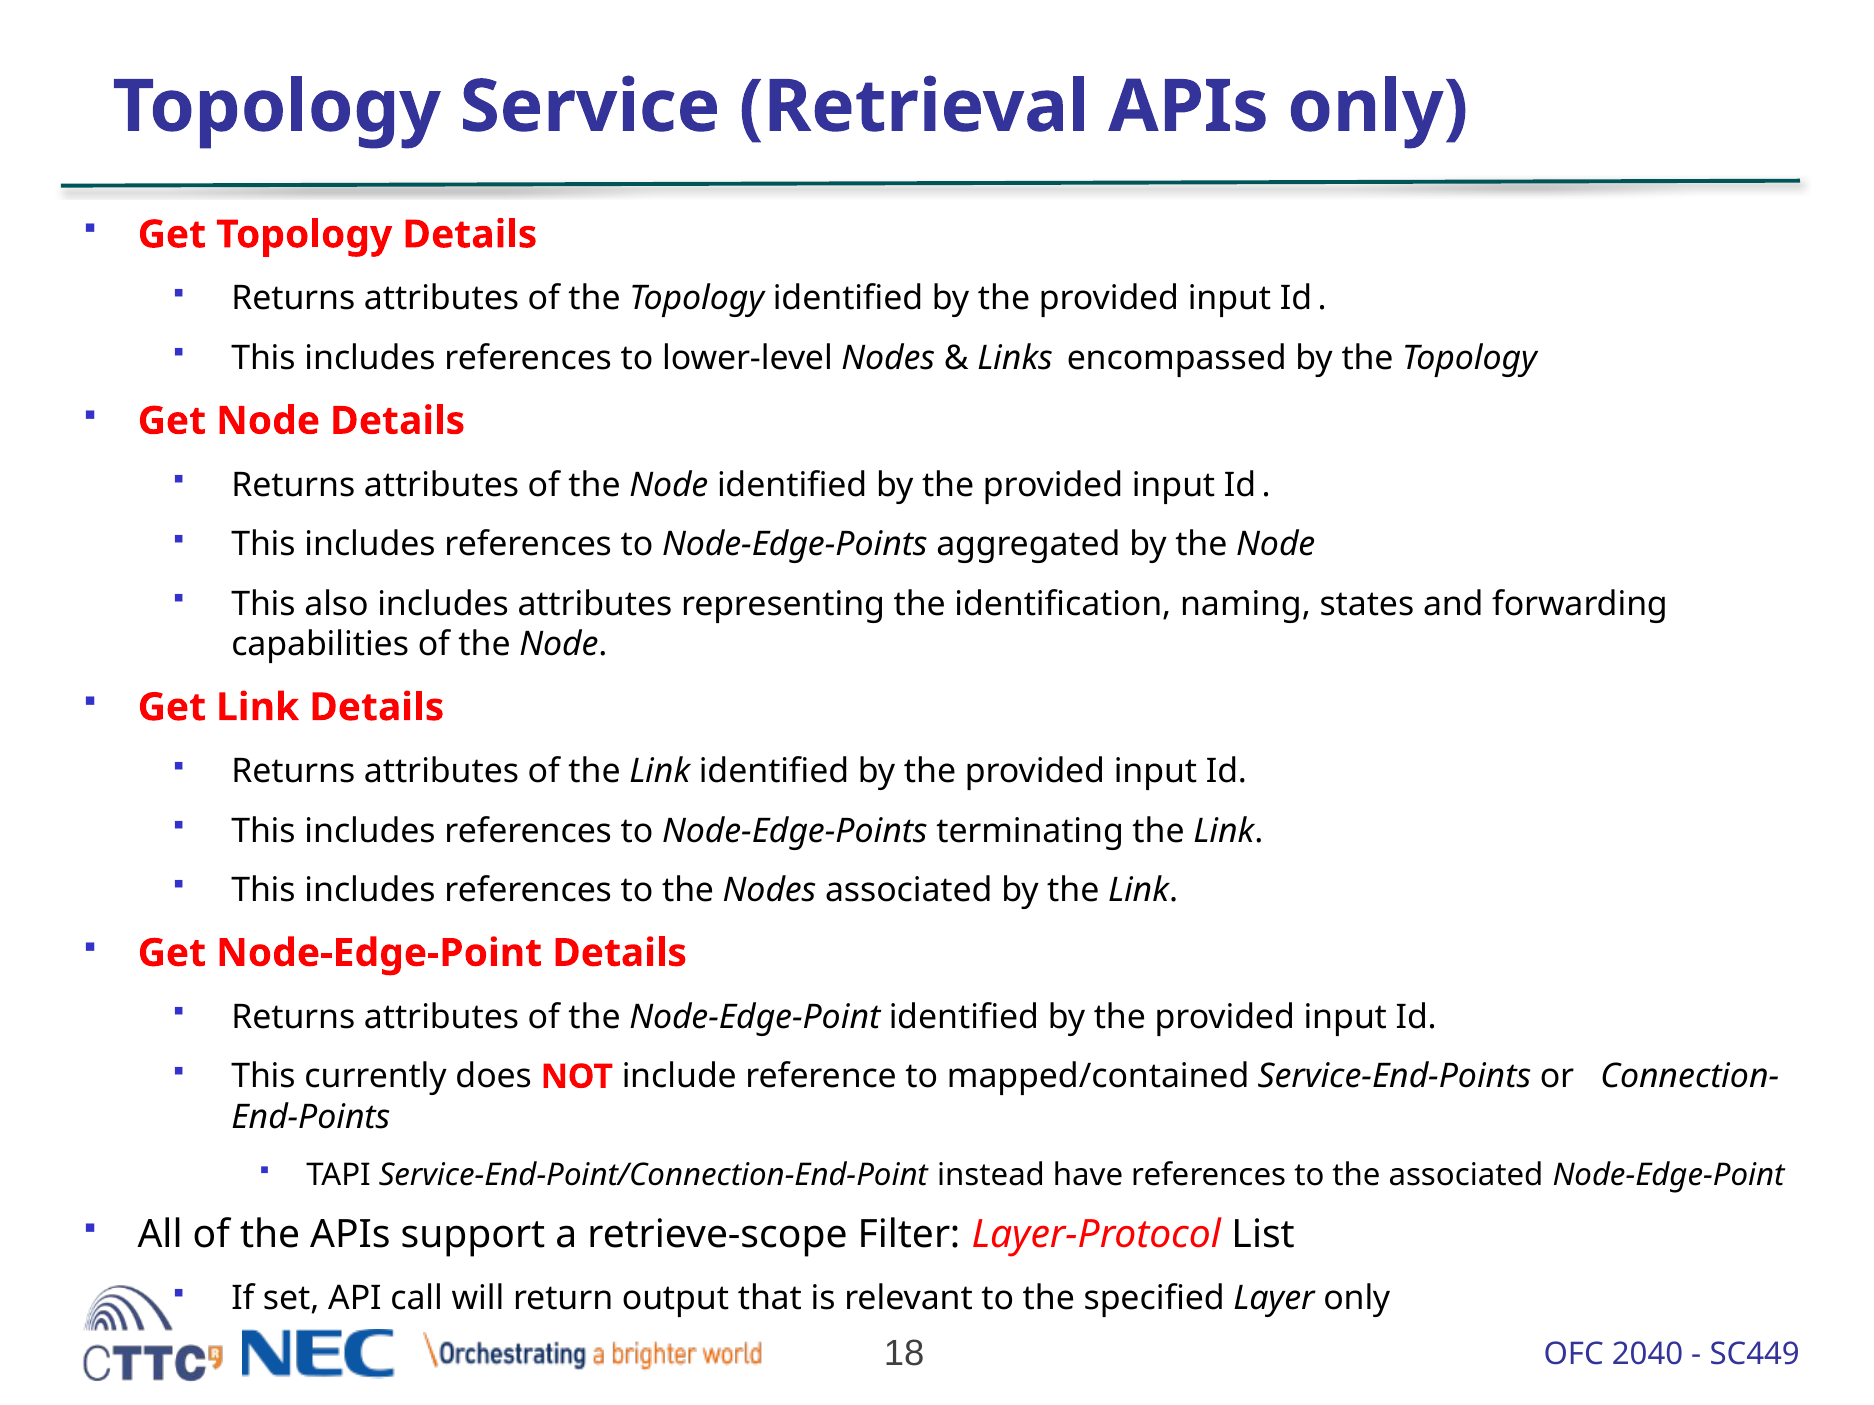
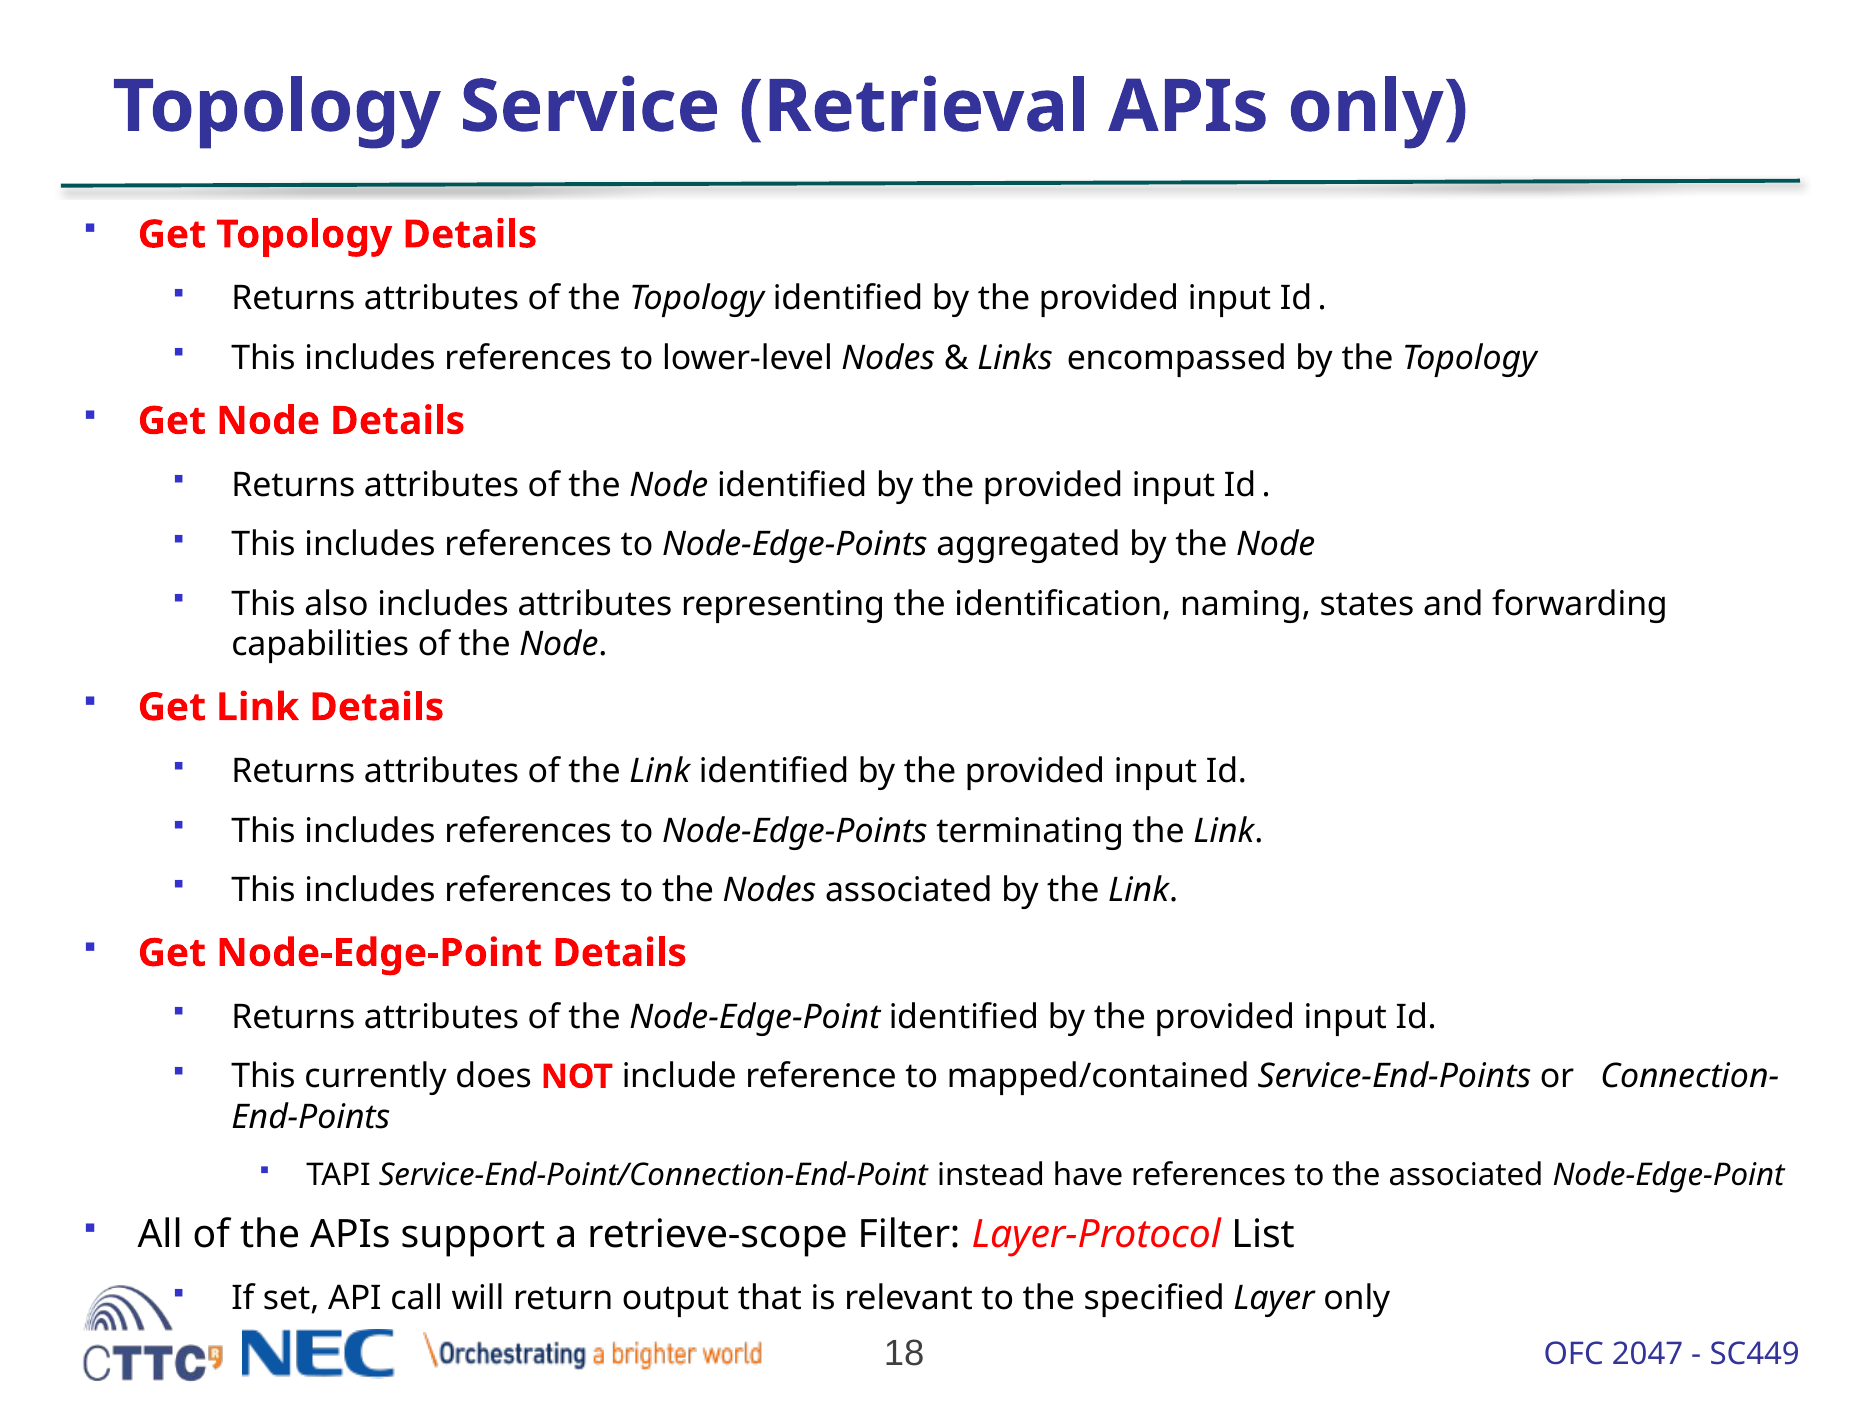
2040: 2040 -> 2047 (1648, 1354)
